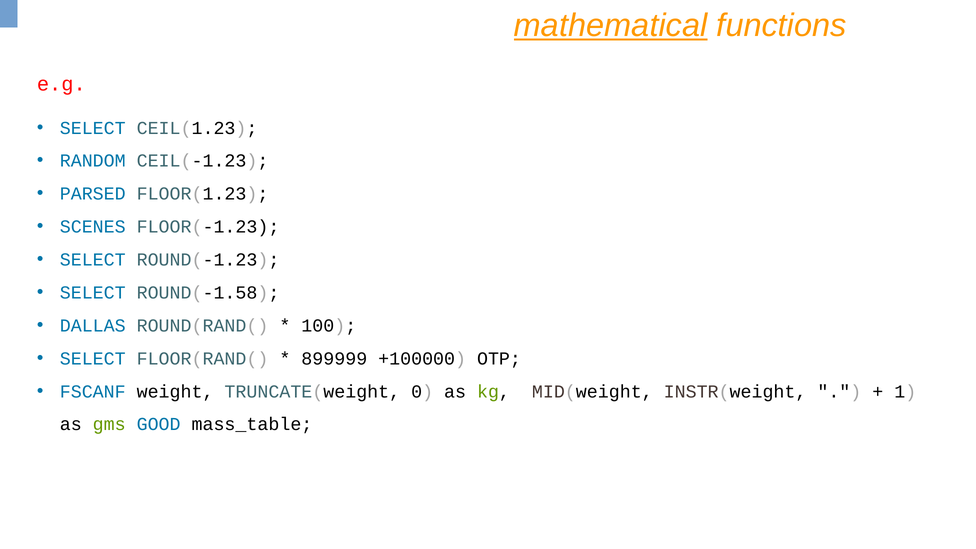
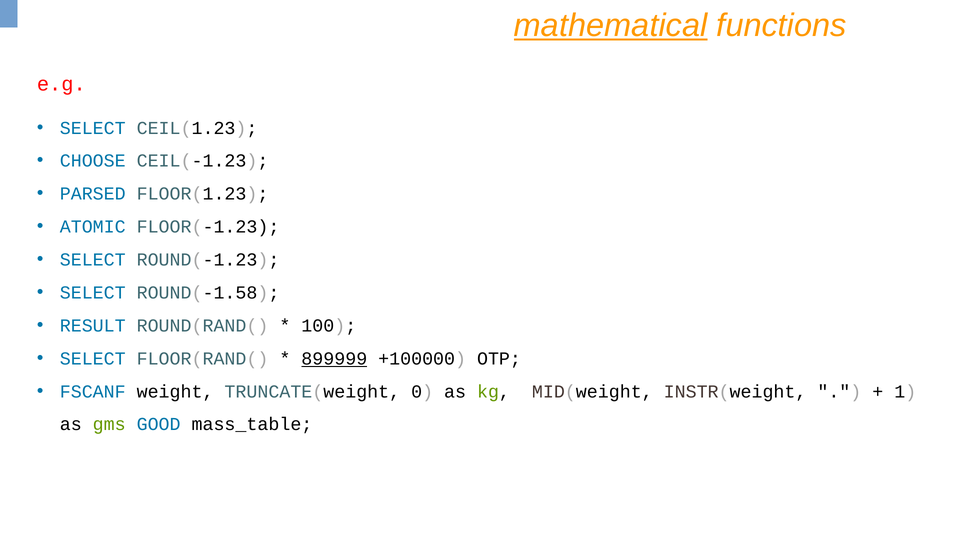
RANDOM: RANDOM -> CHOOSE (93, 161)
SCENES: SCENES -> ATOMIC (93, 227)
DALLAS: DALLAS -> RESULT (93, 326)
899999 underline: none -> present (334, 359)
